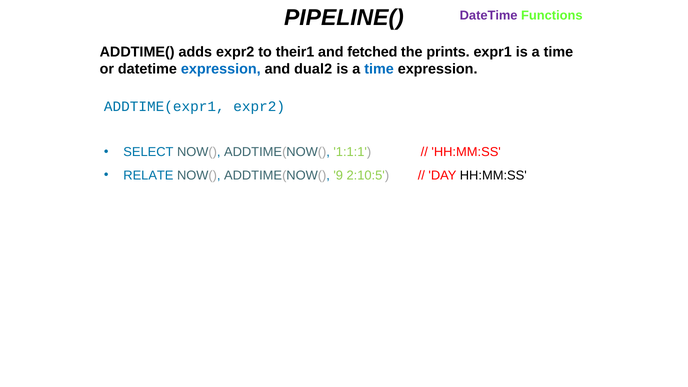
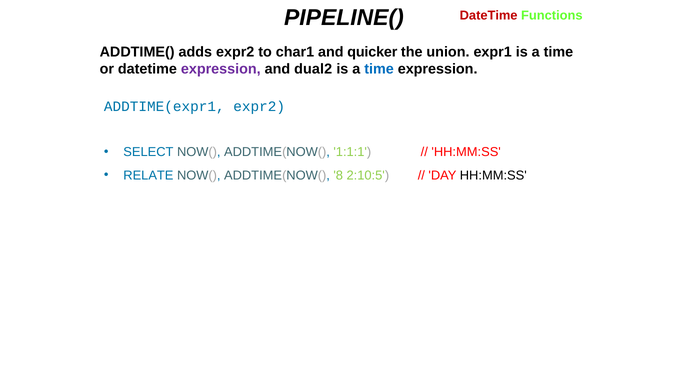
DateTime colour: purple -> red (489, 15)
their1: their1 -> char1 (295, 52)
fetched: fetched -> quicker (372, 52)
prints: prints -> union (448, 52)
expression colour: blue -> purple (221, 69)
9: 9 -> 8 (338, 175)
